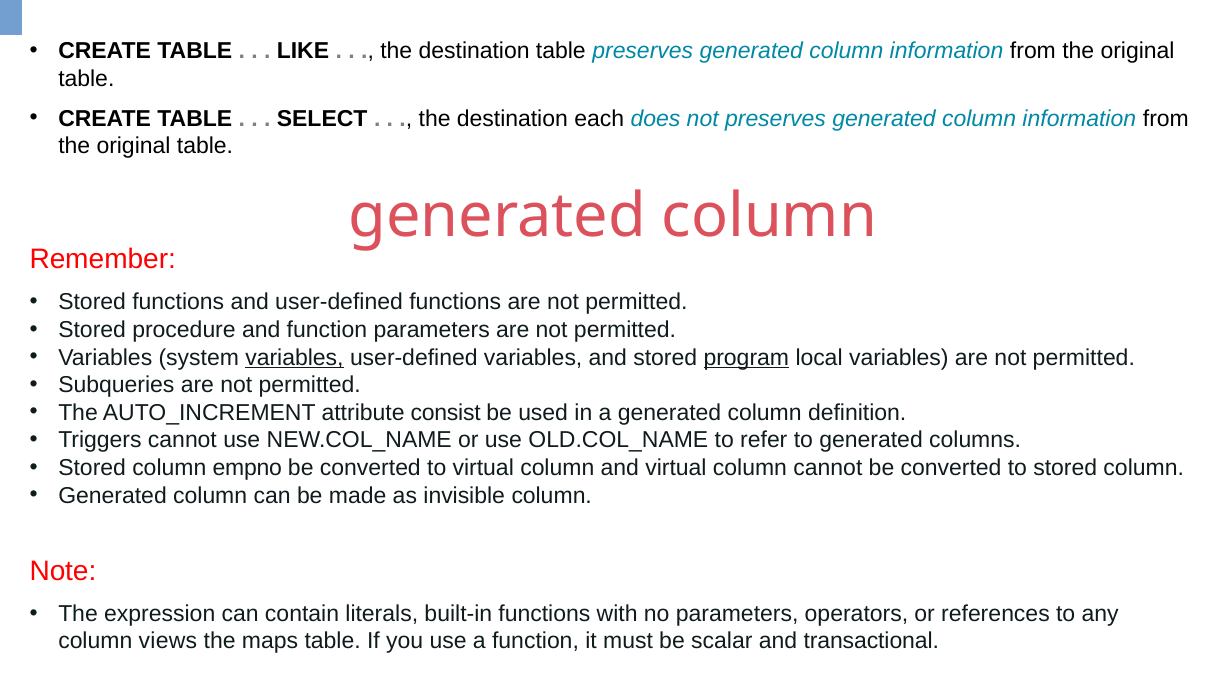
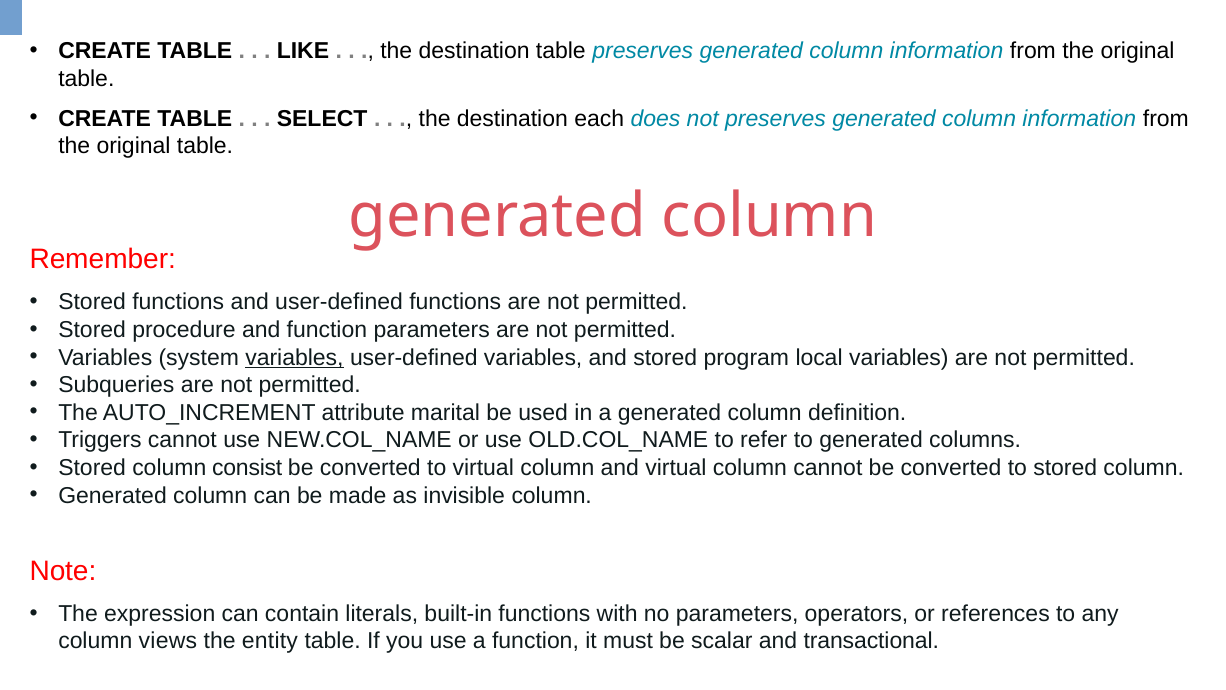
program underline: present -> none (746, 357)
consist: consist -> marital (445, 412)
empno: empno -> consist (247, 468)
maps: maps -> entity (270, 641)
